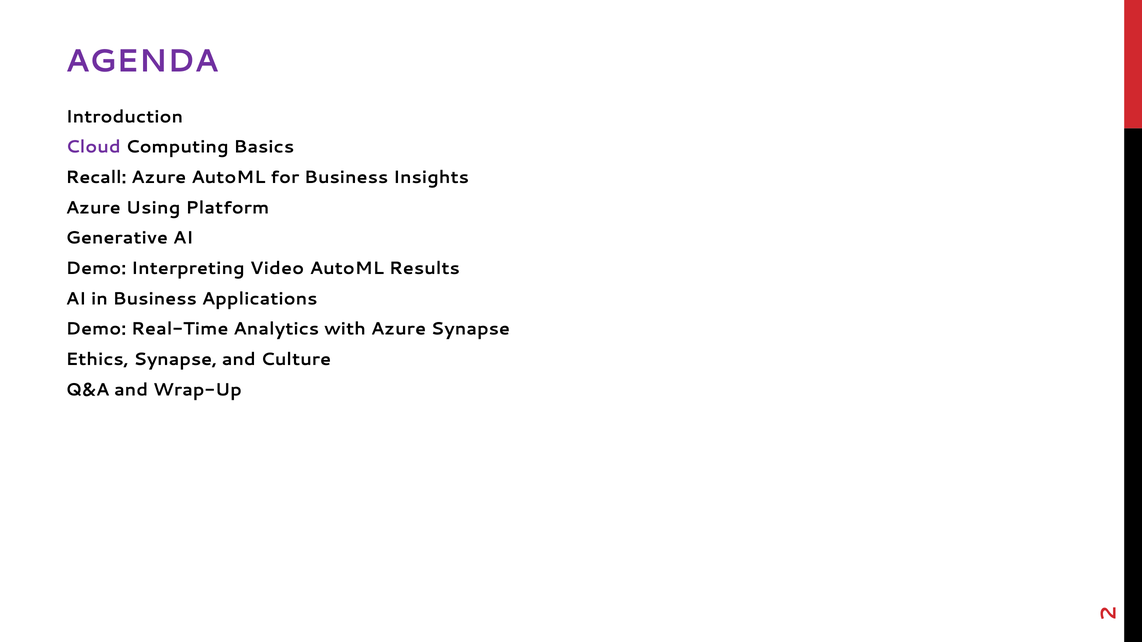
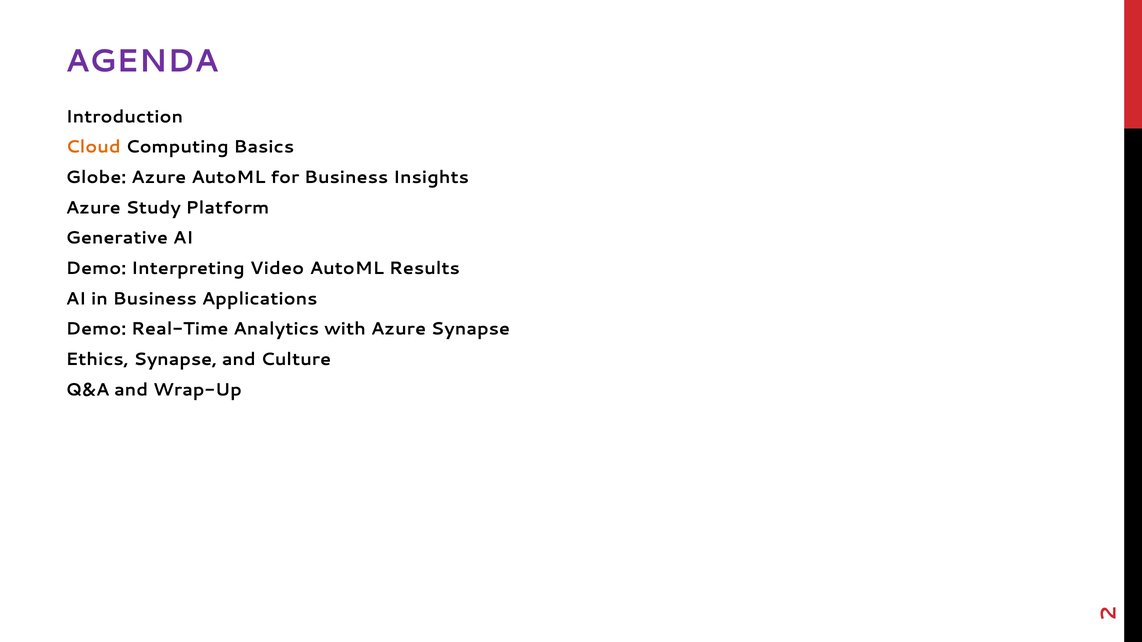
Cloud colour: purple -> orange (93, 147)
Recall: Recall -> Globe (96, 178)
Using: Using -> Study (153, 208)
